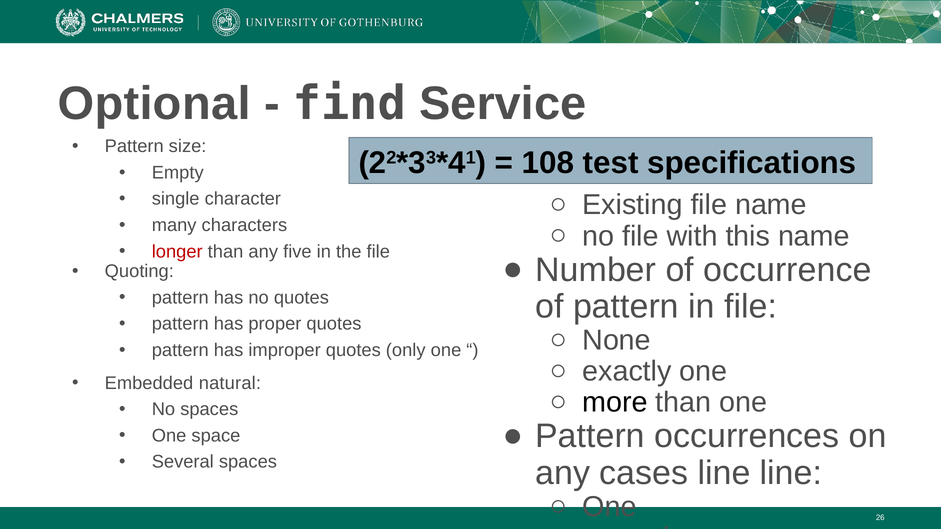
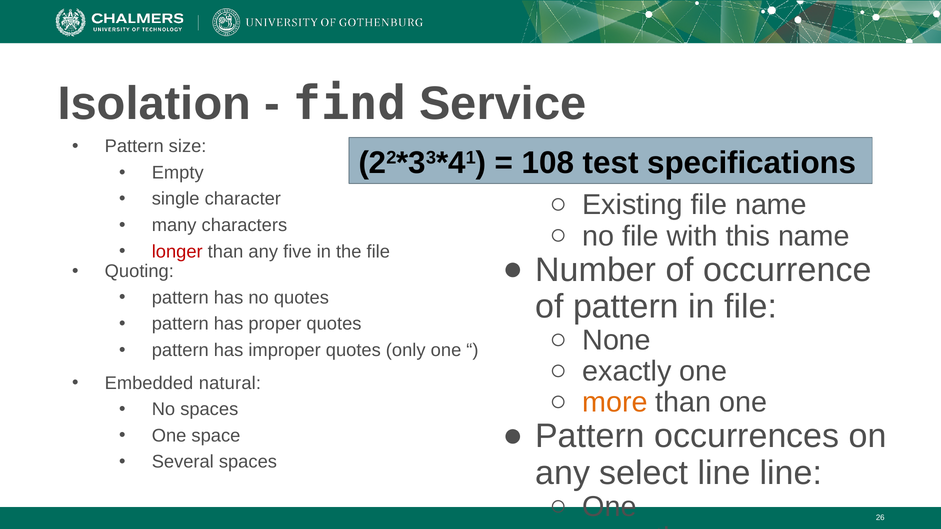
Optional: Optional -> Isolation (154, 104)
more colour: black -> orange (615, 403)
cases: cases -> select (644, 473)
